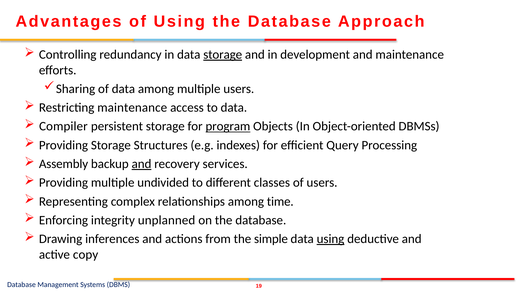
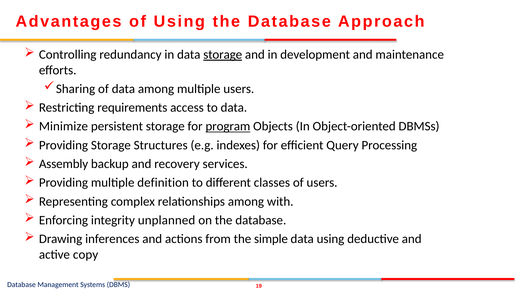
Restricting maintenance: maintenance -> requirements (132, 108)
Compiler: Compiler -> Minimize (63, 126)
and underline: present -> none (142, 164)
undivided: undivided -> definition (163, 183)
time: time -> with (280, 201)
using underline: present -> none (330, 239)
